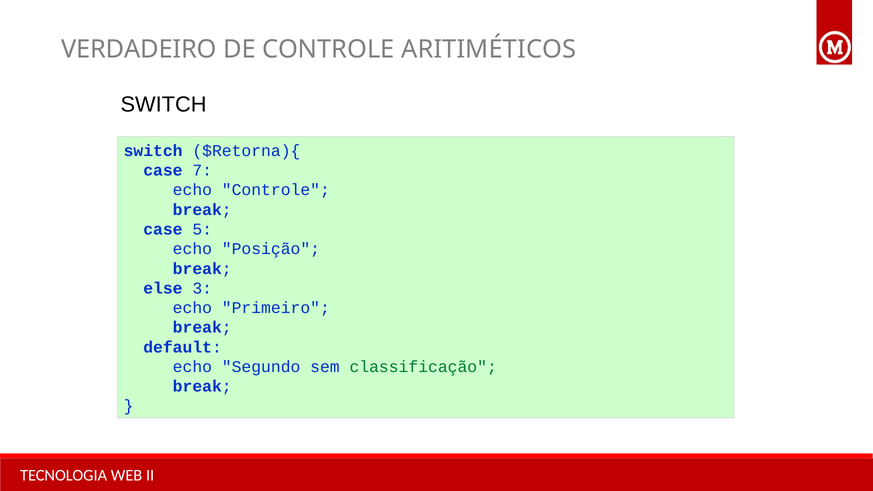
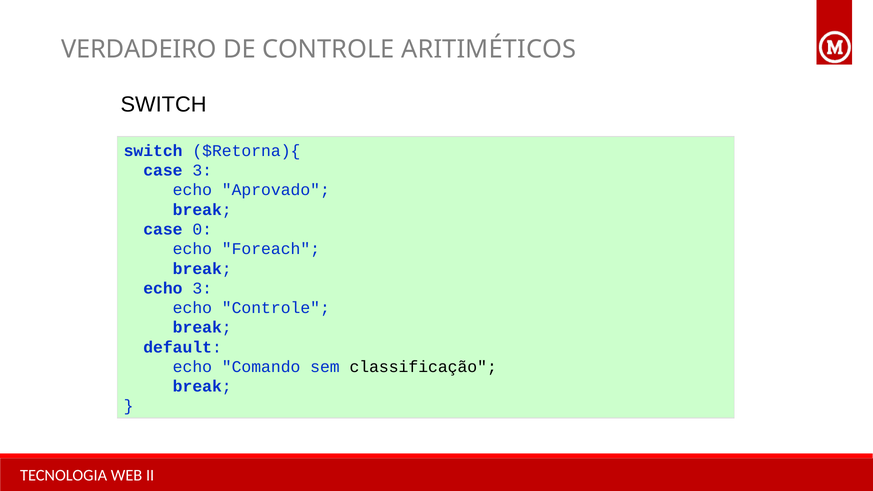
case 7: 7 -> 3 (202, 170)
echo Controle: Controle -> Aprovado (276, 190)
5: 5 -> 0 (202, 229)
Posição: Posição -> Foreach (271, 249)
else: else -> echo (163, 288)
echo Primeiro: Primeiro -> Controle (276, 308)
Segundo: Segundo -> Comando (261, 367)
classificação colour: green -> black (423, 367)
